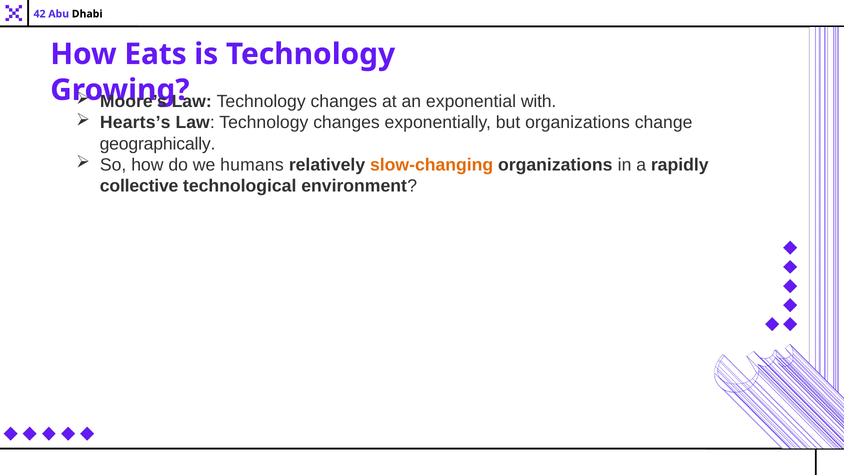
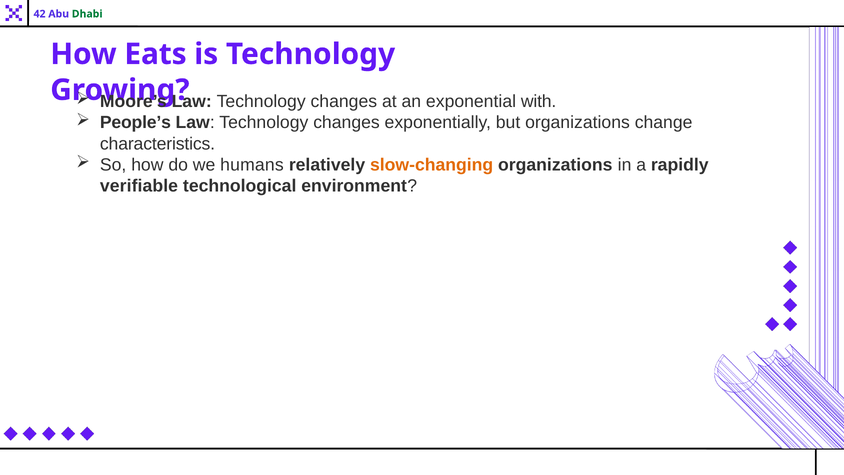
Dhabi colour: black -> green (87, 14)
Hearts’s: Hearts’s -> People’s (135, 123)
geographically: geographically -> characteristics (158, 144)
collective: collective -> verifiable (139, 186)
